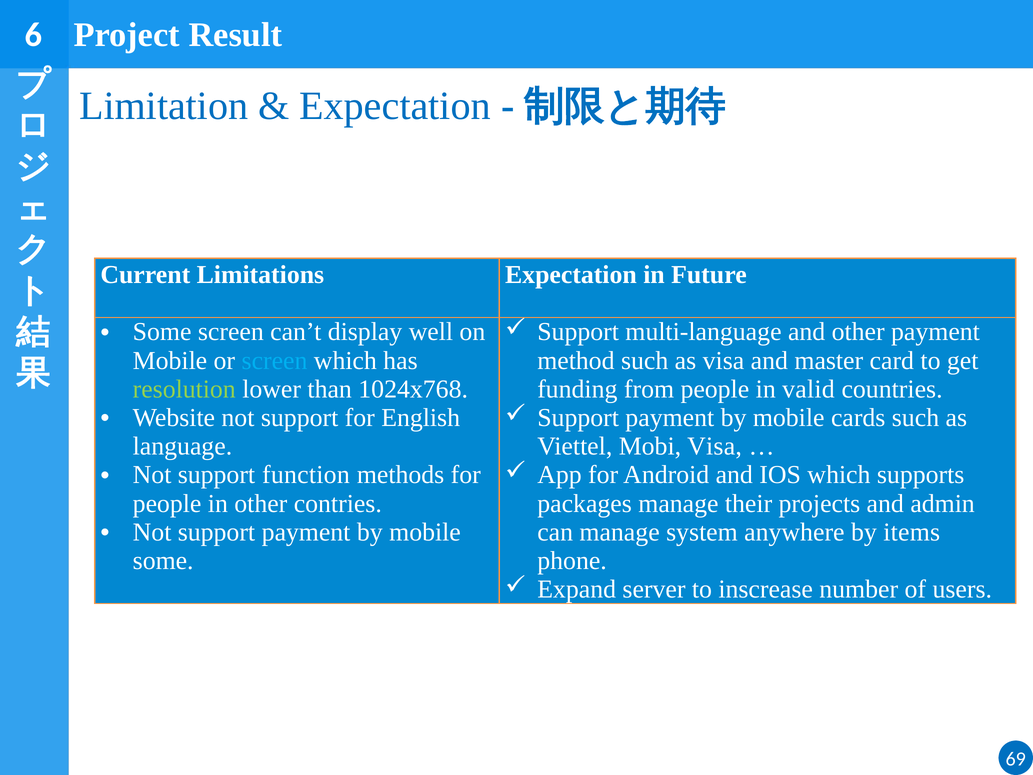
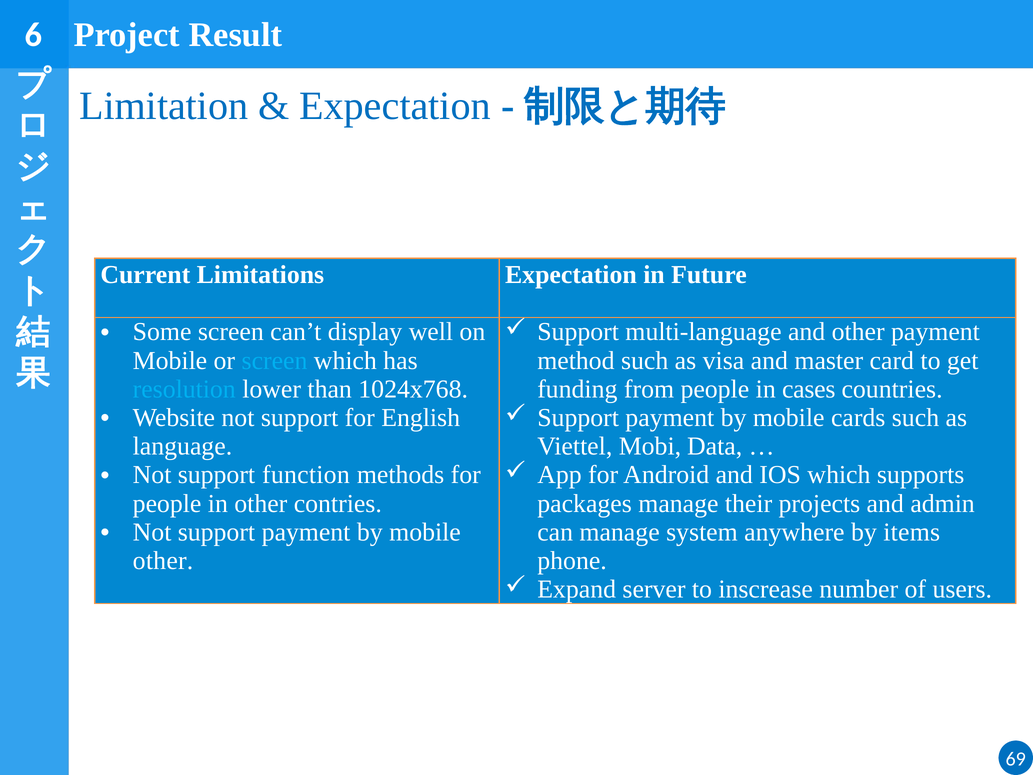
resolution colour: light green -> light blue (184, 389)
valid: valid -> cases (809, 389)
Mobi Visa: Visa -> Data (715, 446)
some: some -> other (163, 561)
